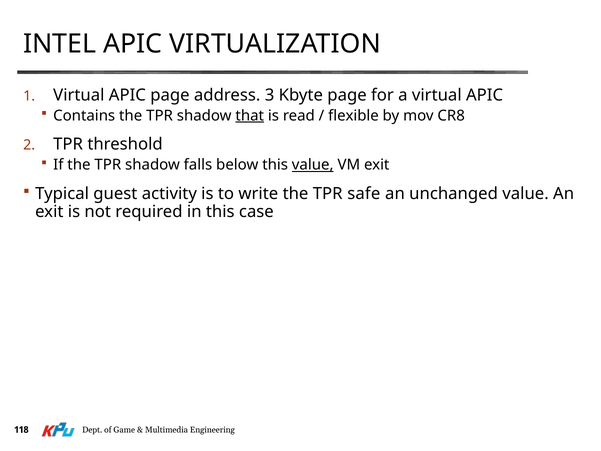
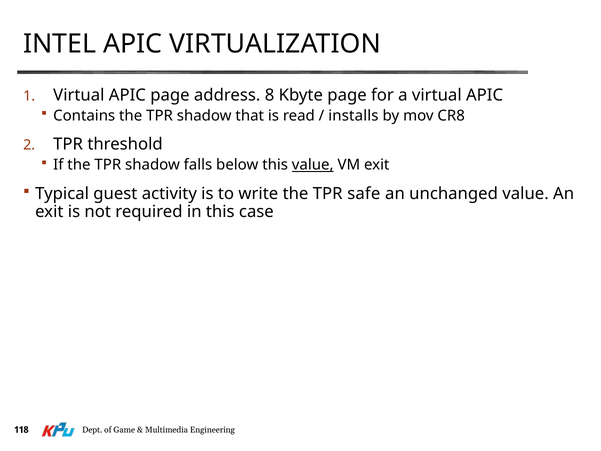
3: 3 -> 8 (270, 95)
that underline: present -> none (250, 116)
flexible: flexible -> installs (353, 116)
